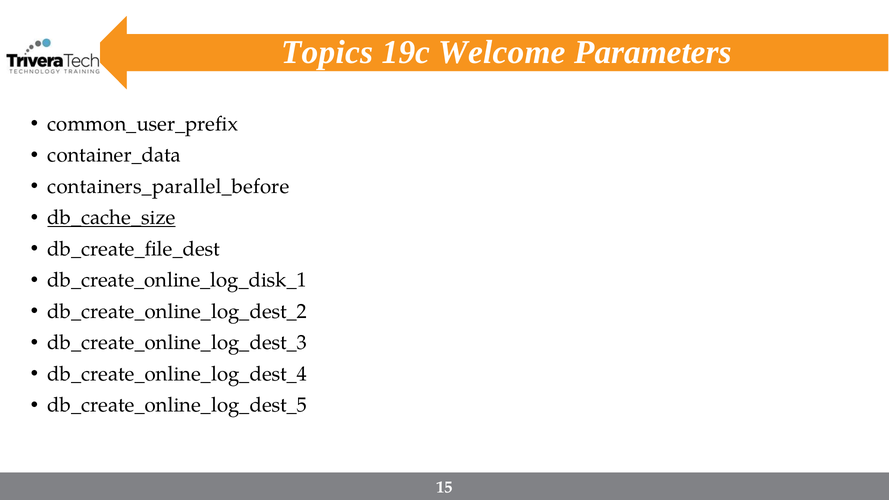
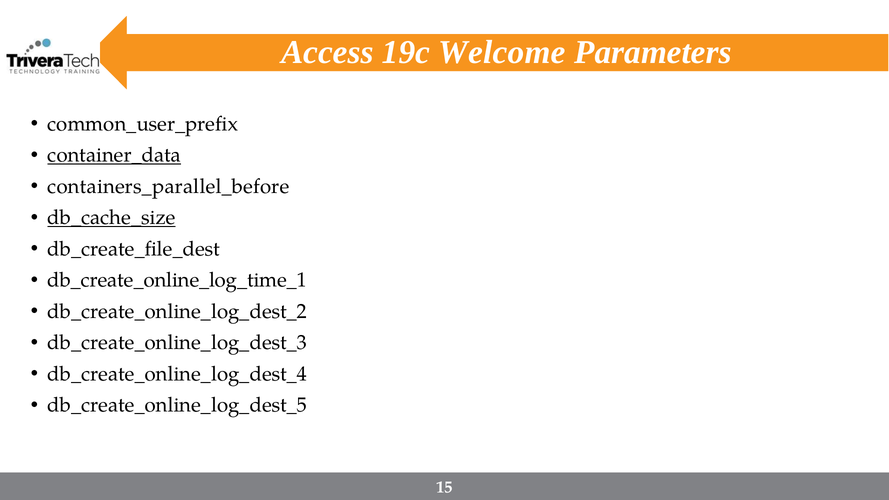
Topics: Topics -> Access (327, 52)
container_data underline: none -> present (114, 155)
db_create_online_log_disk_1: db_create_online_log_disk_1 -> db_create_online_log_time_1 (177, 280)
